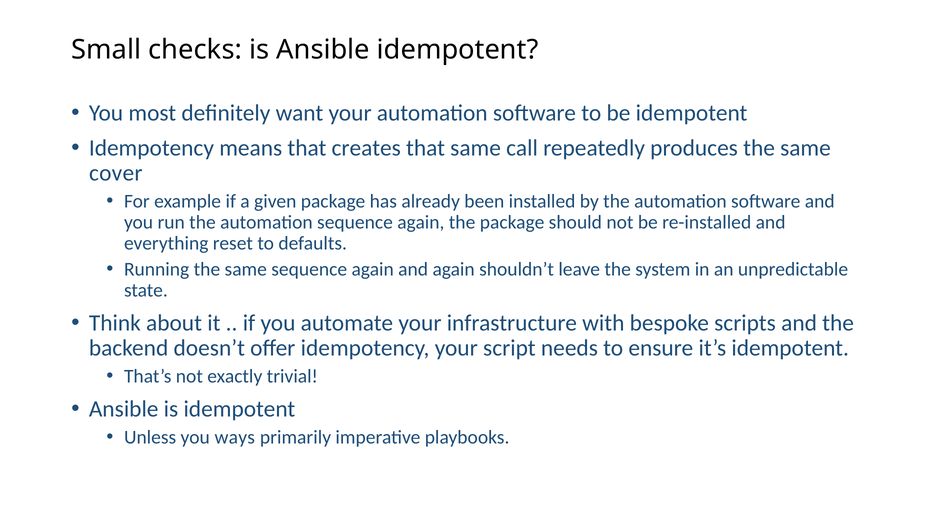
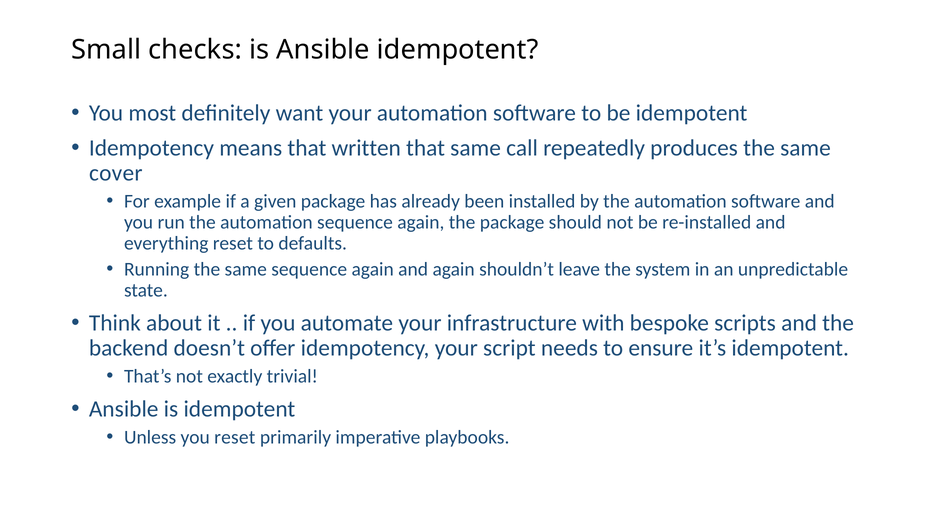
creates: creates -> written (366, 148)
you ways: ways -> reset (235, 438)
